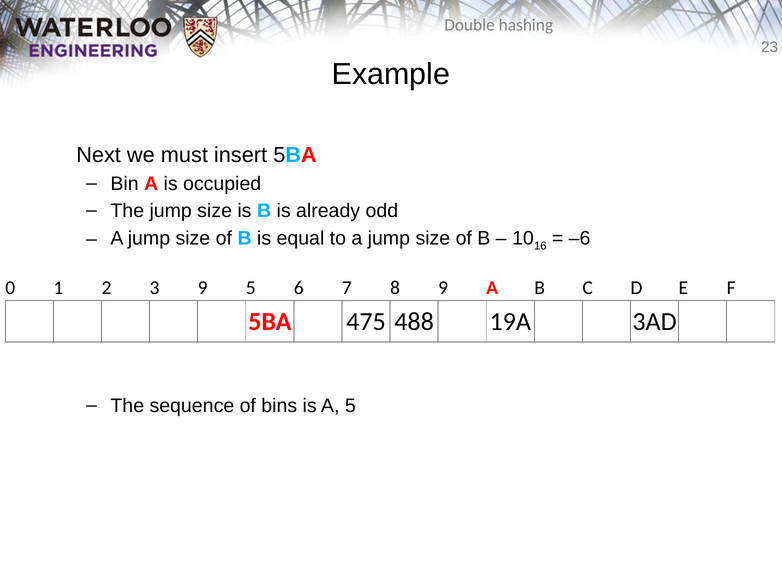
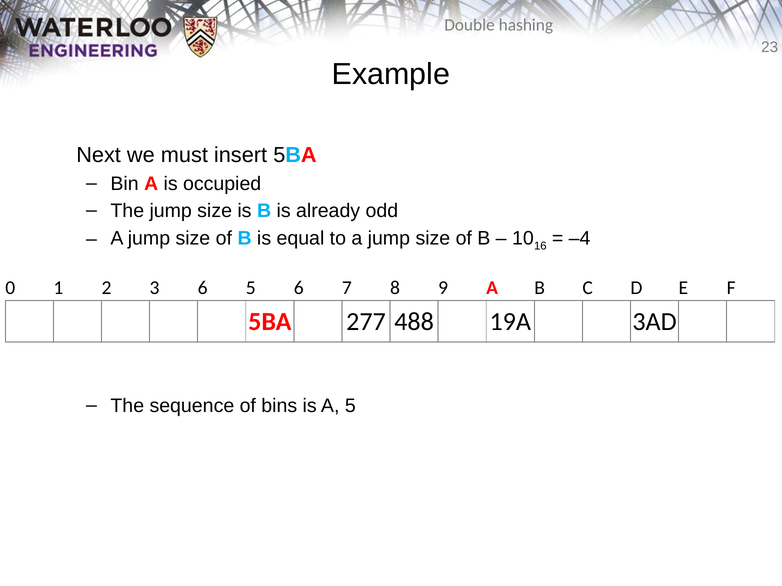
–6: –6 -> –4 (580, 239)
3 9: 9 -> 6 (203, 288)
475: 475 -> 277 (366, 322)
